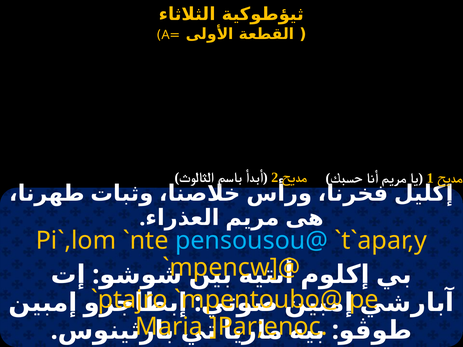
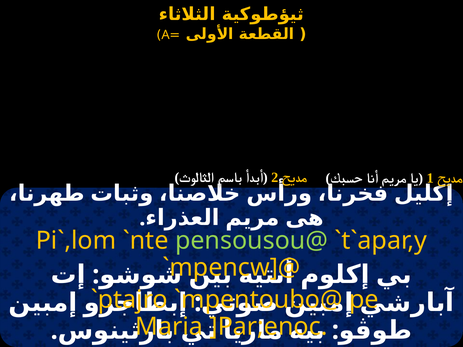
pensousou@ colour: light blue -> light green (252, 241)
